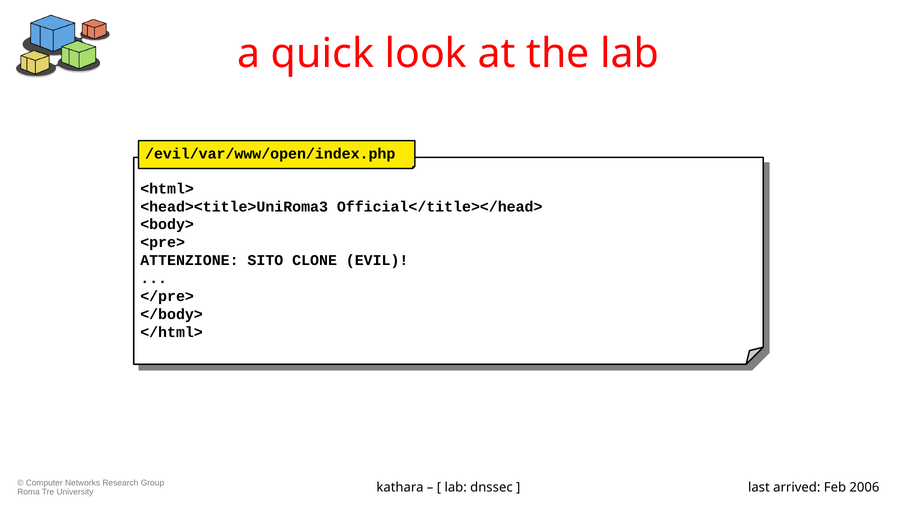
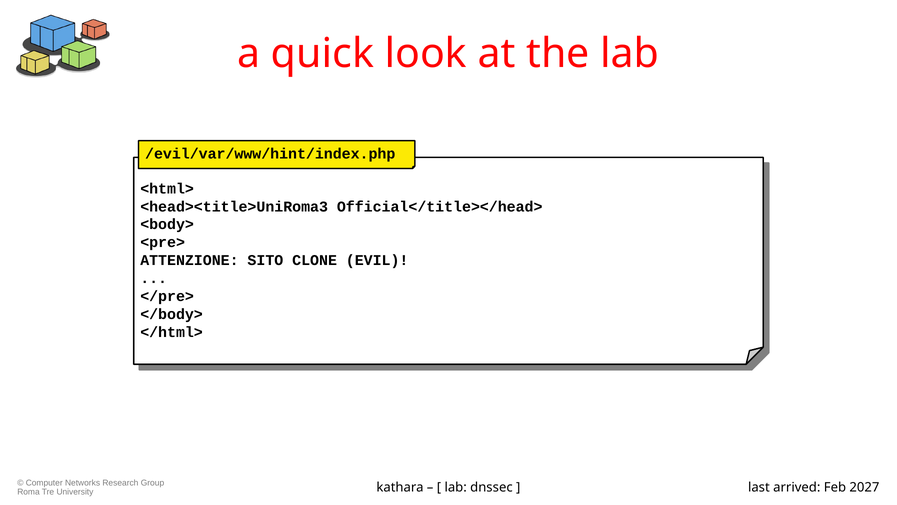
/evil/var/www/open/index.php: /evil/var/www/open/index.php -> /evil/var/www/hint/index.php (270, 154)
2006: 2006 -> 2027 (864, 487)
